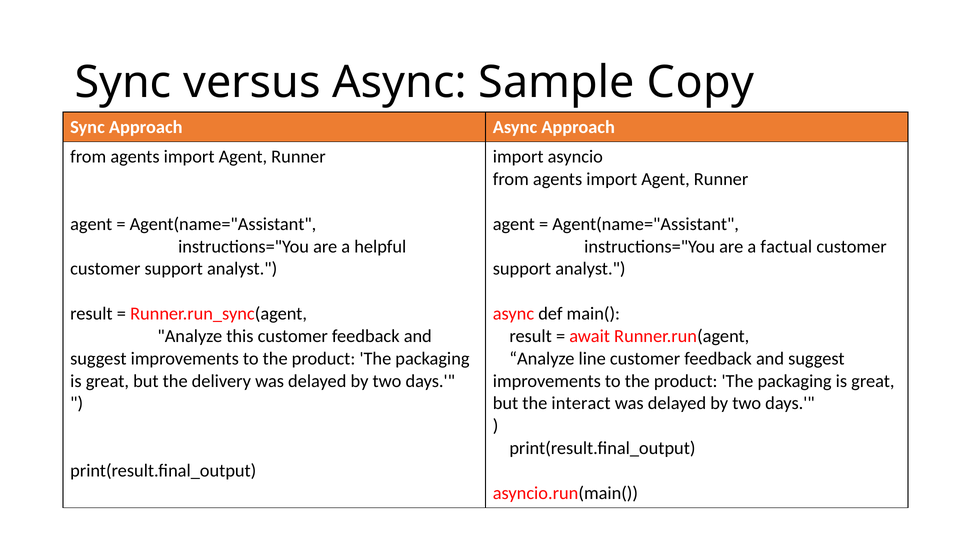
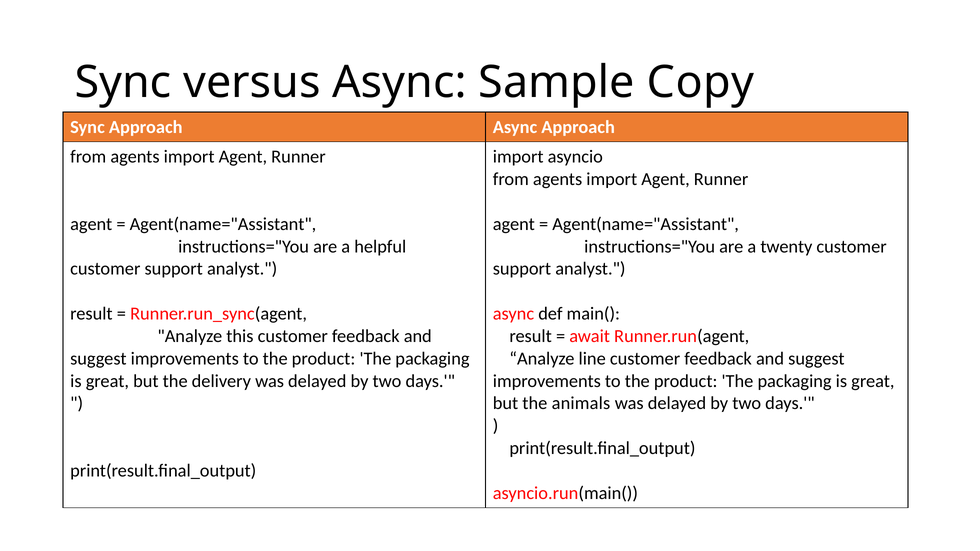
factual: factual -> twenty (786, 247)
interact: interact -> animals (581, 404)
